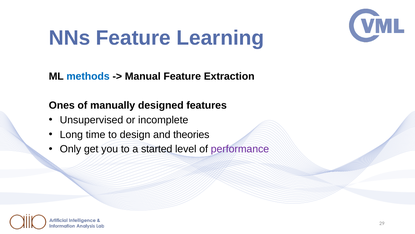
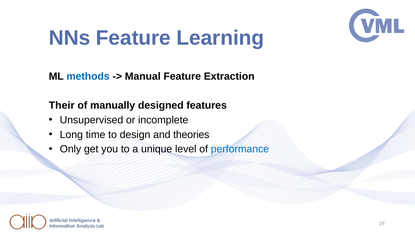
Ones: Ones -> Their (62, 105)
started: started -> unique (157, 149)
performance colour: purple -> blue (240, 149)
